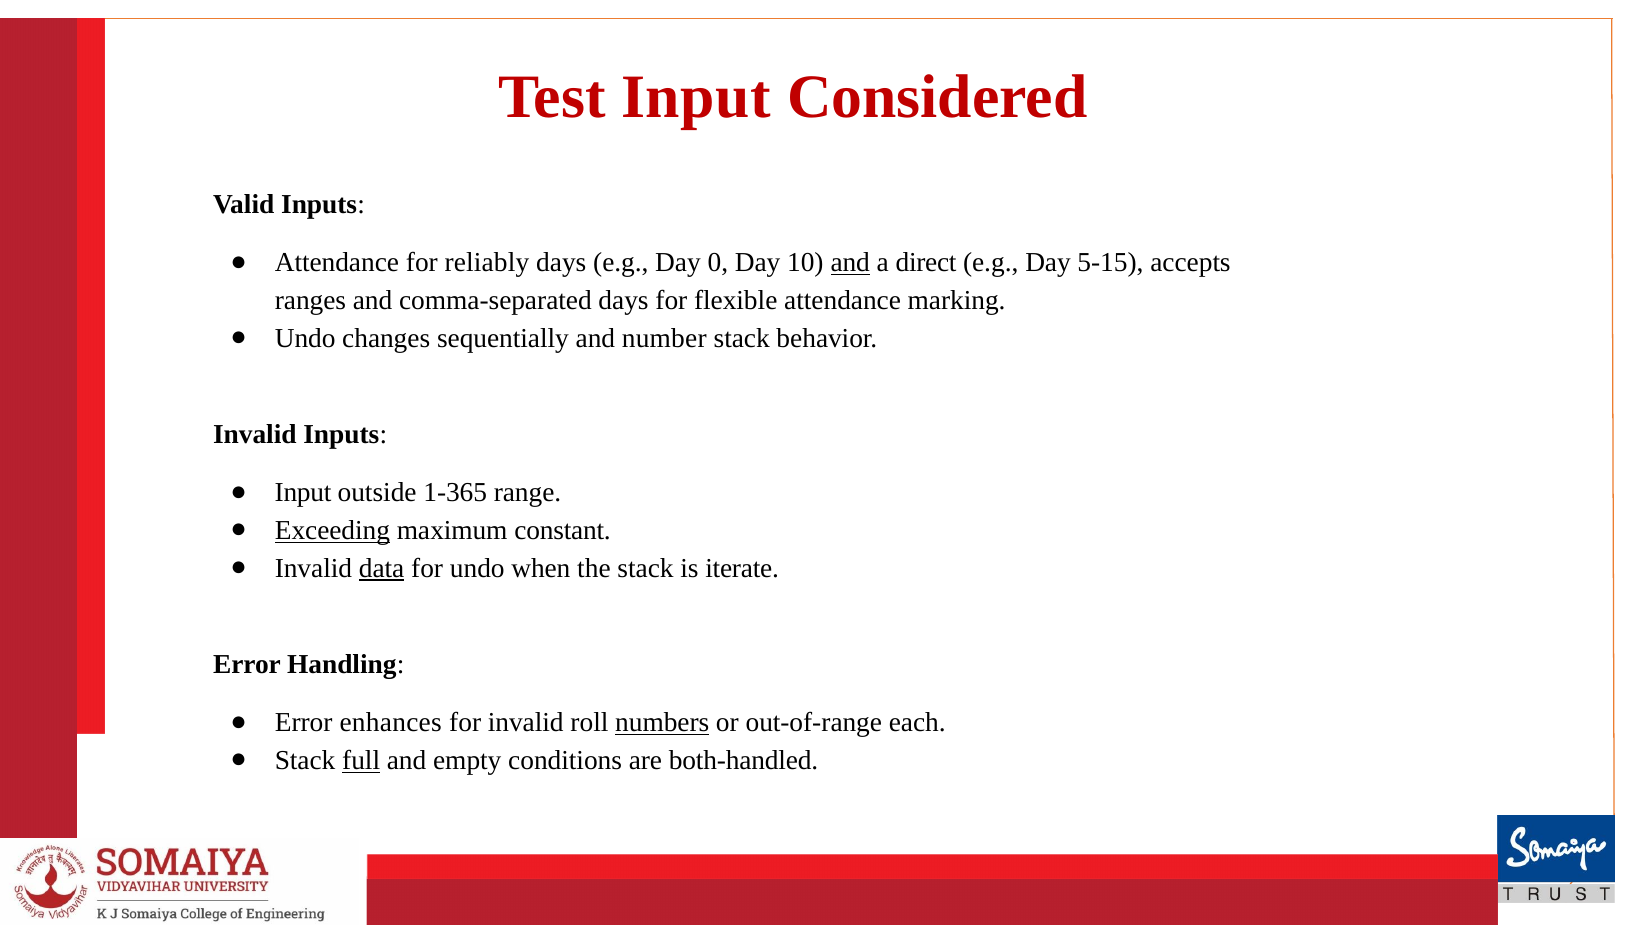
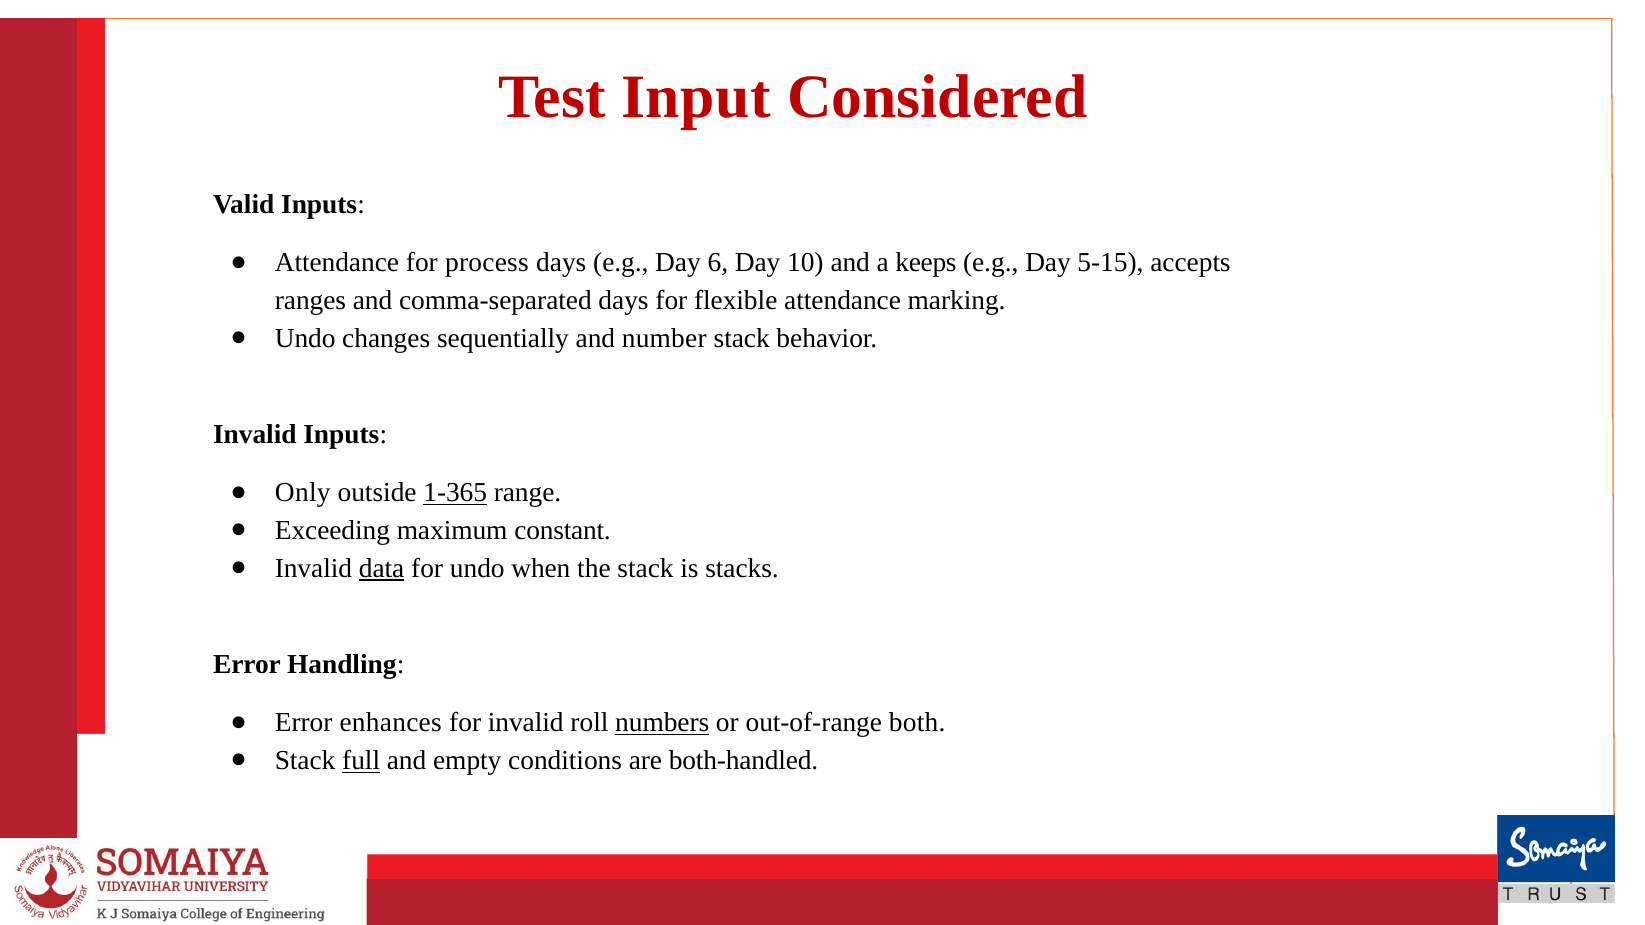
reliably: reliably -> process (487, 263)
0: 0 -> 6 (718, 263)
and underline: present -> none (850, 263)
direct: direct -> keeps (926, 263)
Input: Input -> Only (303, 493)
1-365 underline: none -> present (455, 493)
Exceeding underline: present -> none (332, 531)
iterate: iterate -> stacks (742, 569)
each: each -> both (917, 723)
